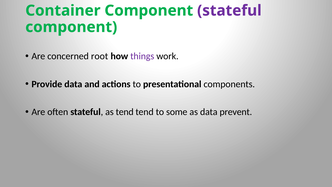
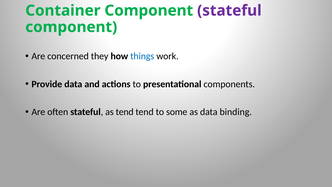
root: root -> they (100, 56)
things colour: purple -> blue (142, 56)
prevent: prevent -> binding (236, 112)
